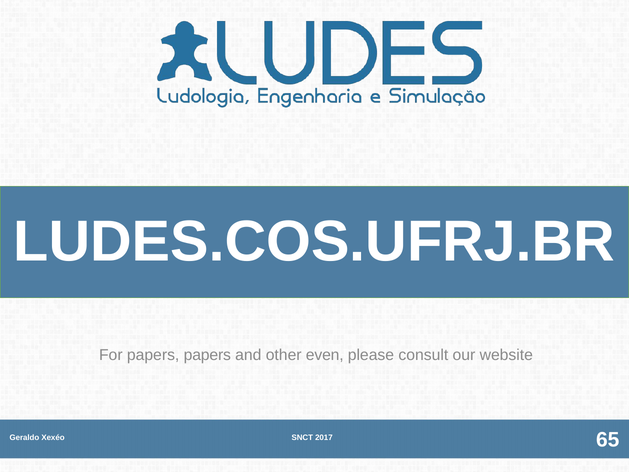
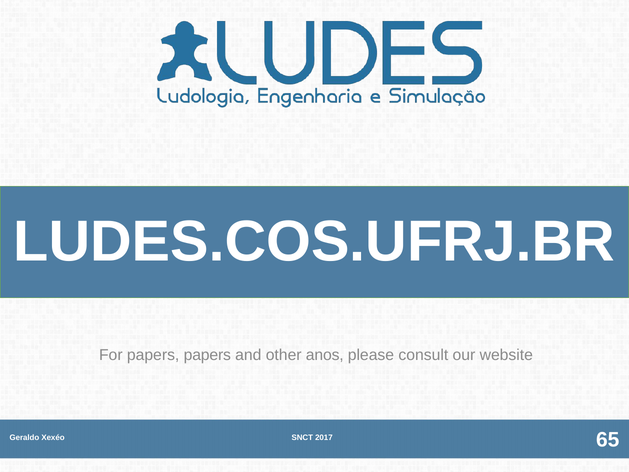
even: even -> anos (325, 355)
